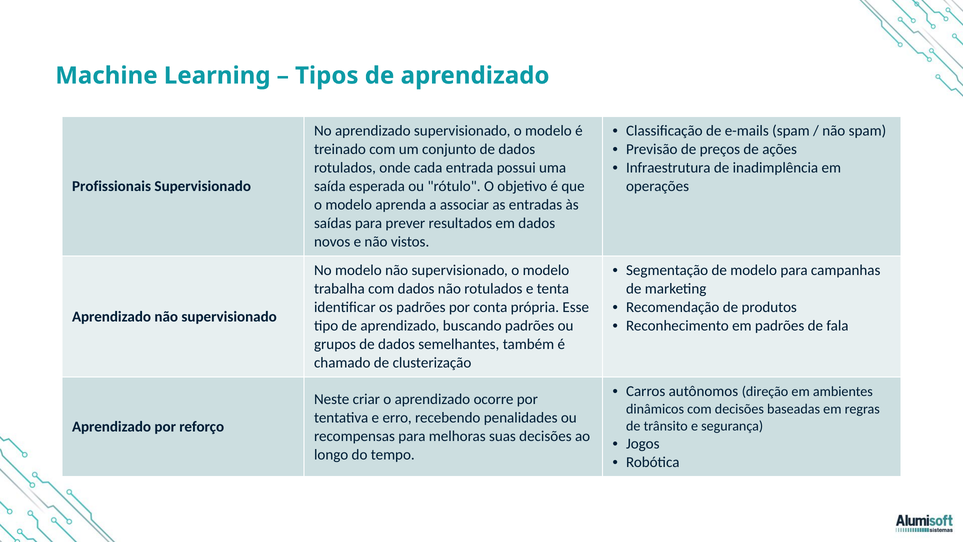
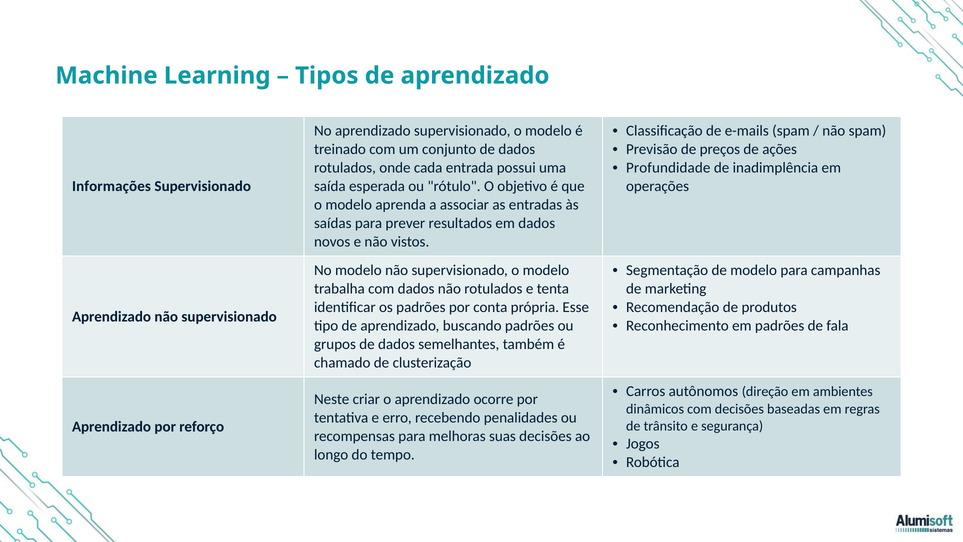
Infraestrutura: Infraestrutura -> Profundidade (668, 168)
Profissionais: Profissionais -> Informações (111, 186)
